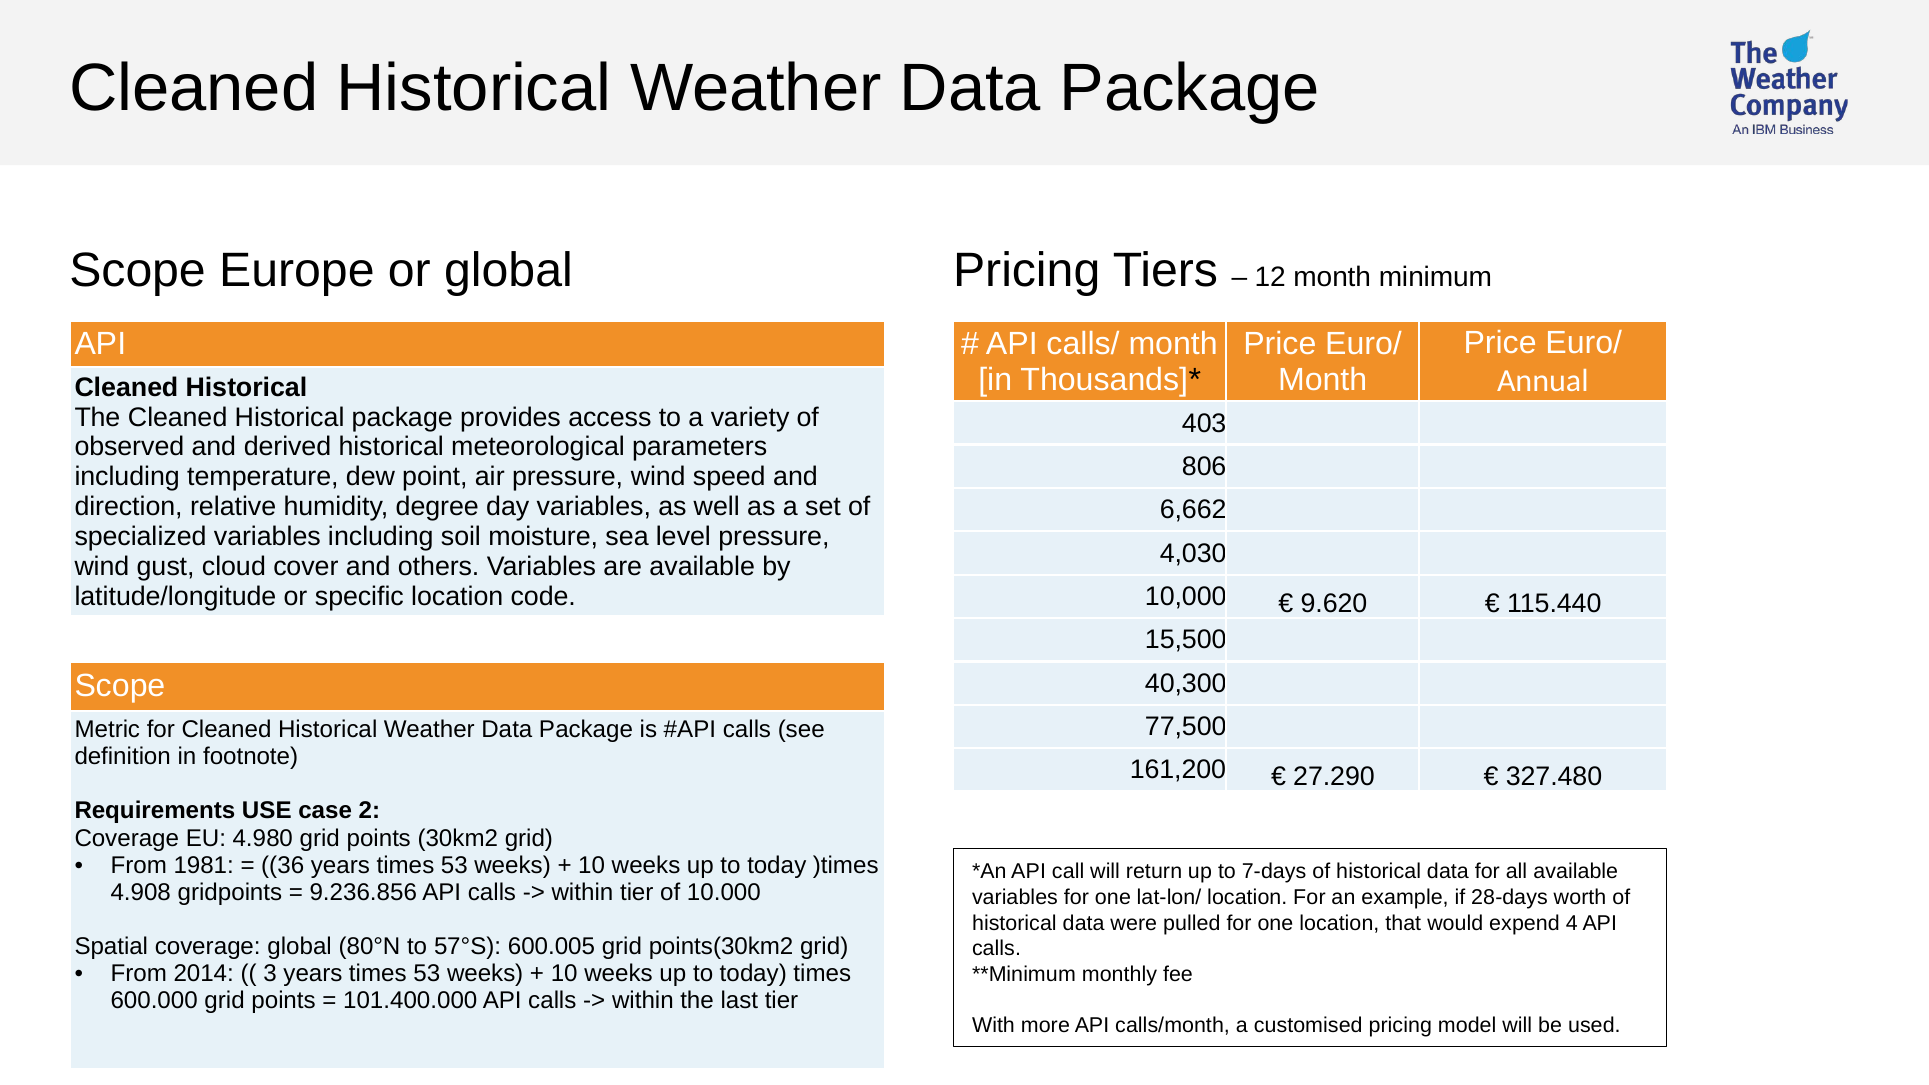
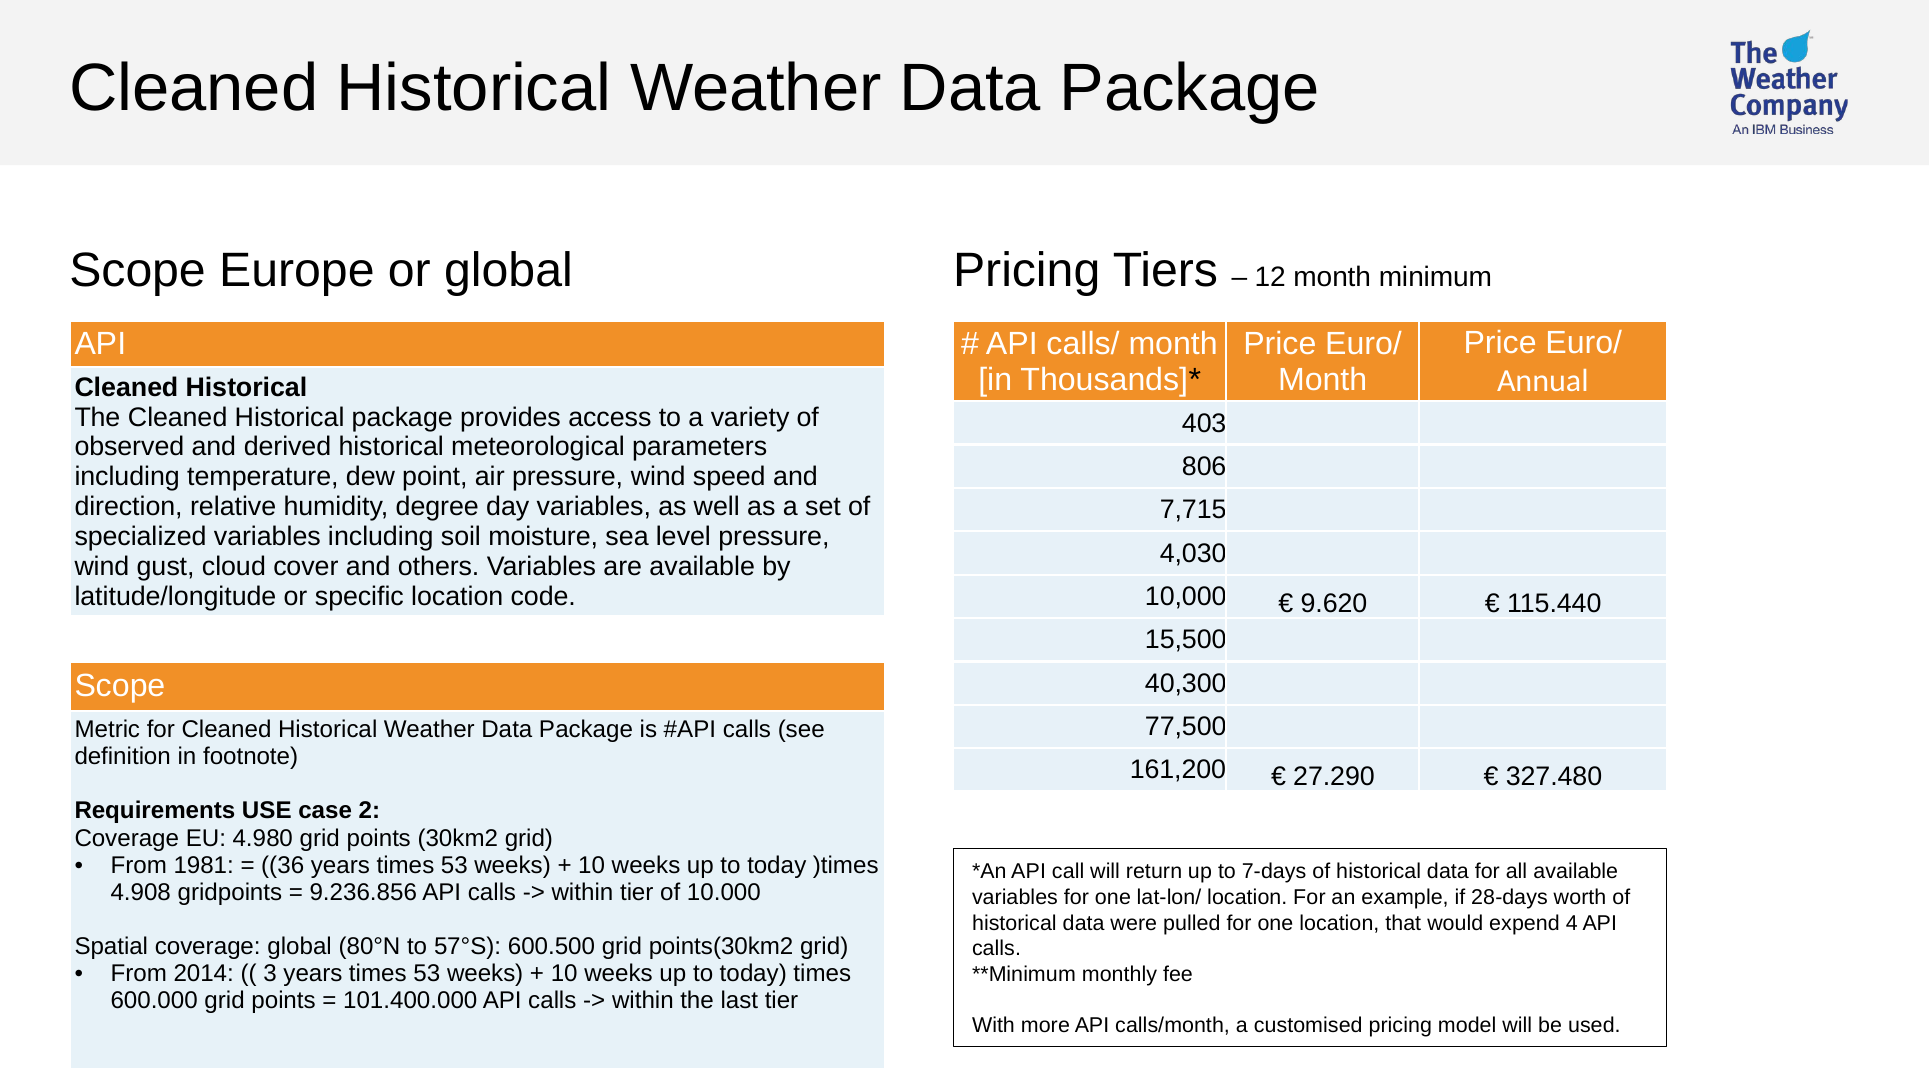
6,662: 6,662 -> 7,715 (1193, 510)
600.005: 600.005 -> 600.500 (551, 946)
